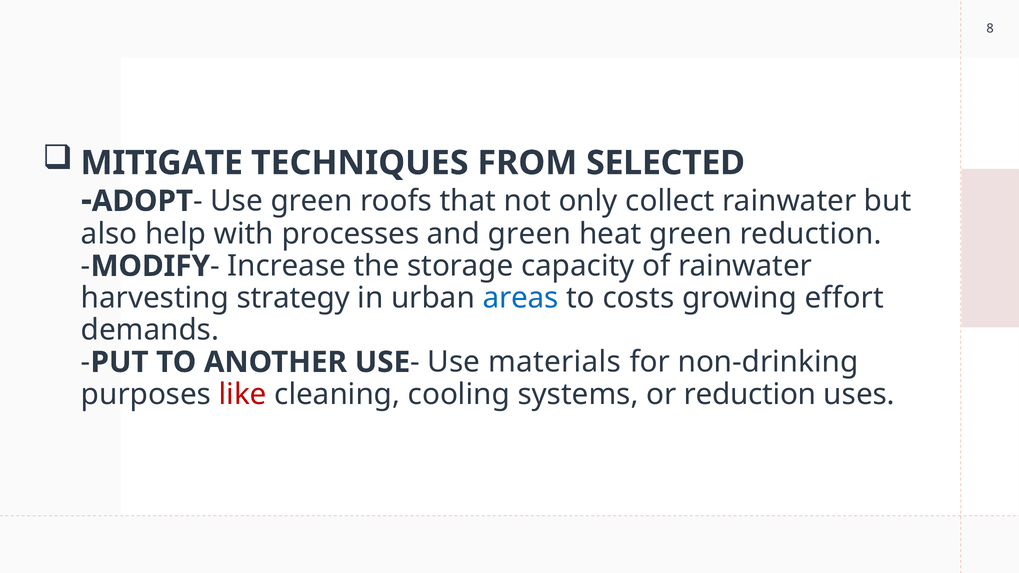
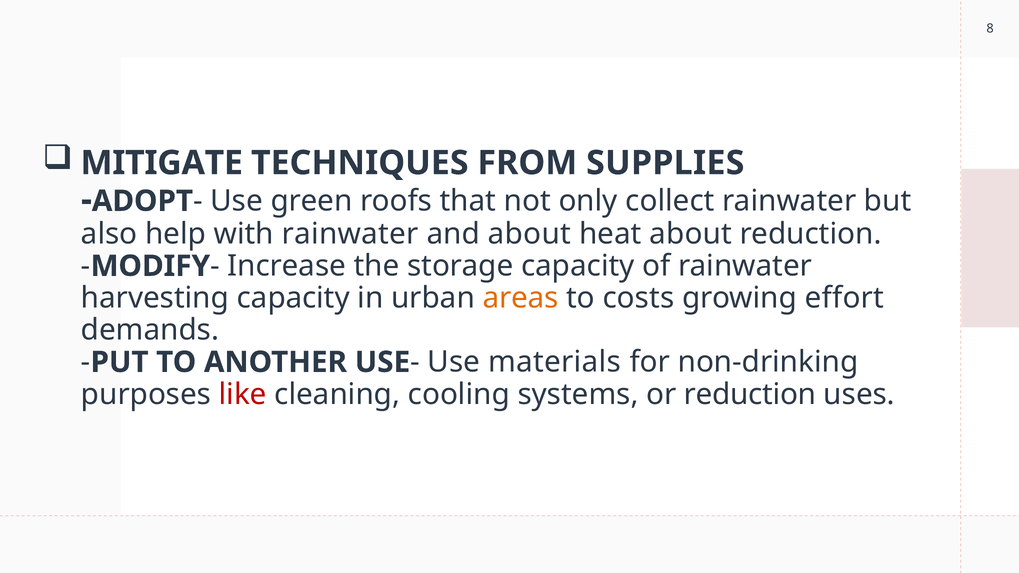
SELECTED: SELECTED -> SUPPLIES (665, 163)
with processes: processes -> rainwater (350, 234)
and green: green -> about (529, 234)
heat green: green -> about (691, 234)
harvesting strategy: strategy -> capacity (293, 298)
areas colour: blue -> orange (521, 298)
